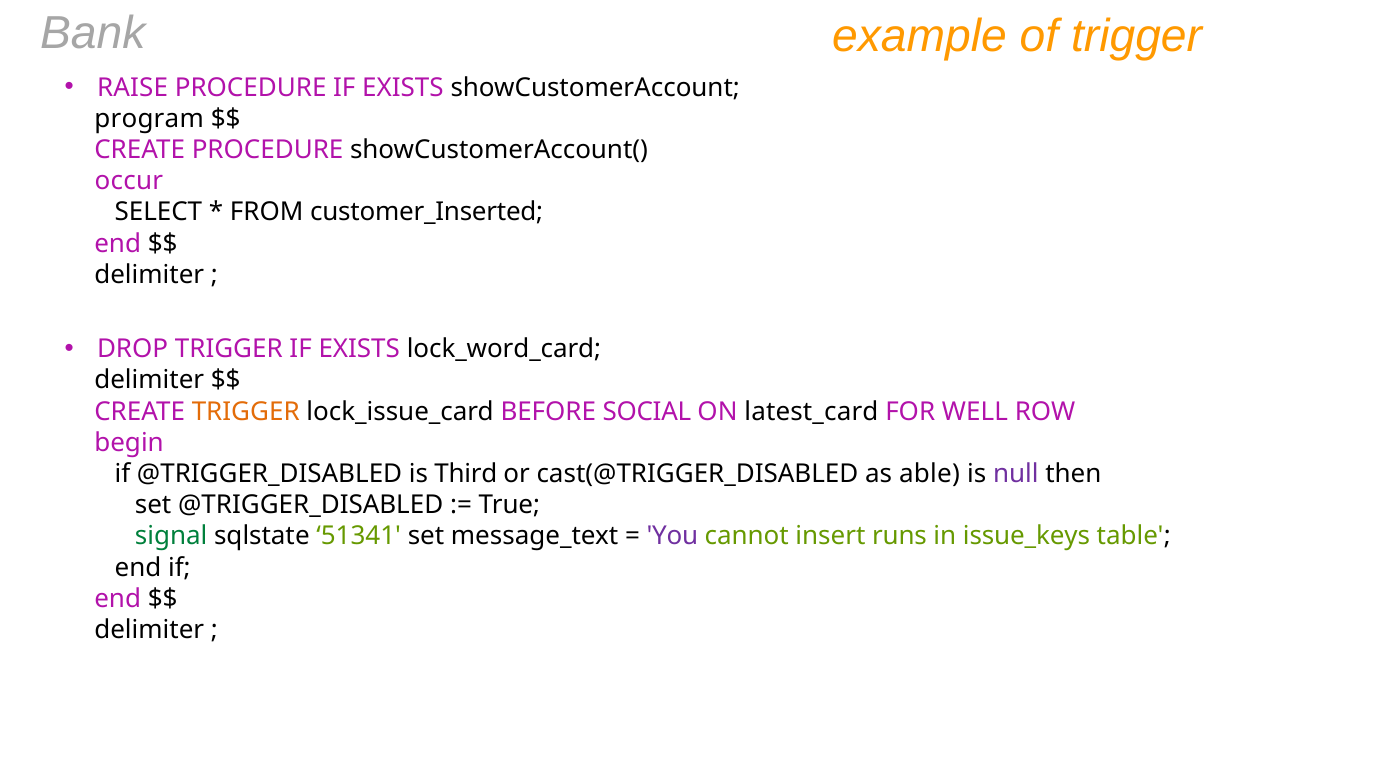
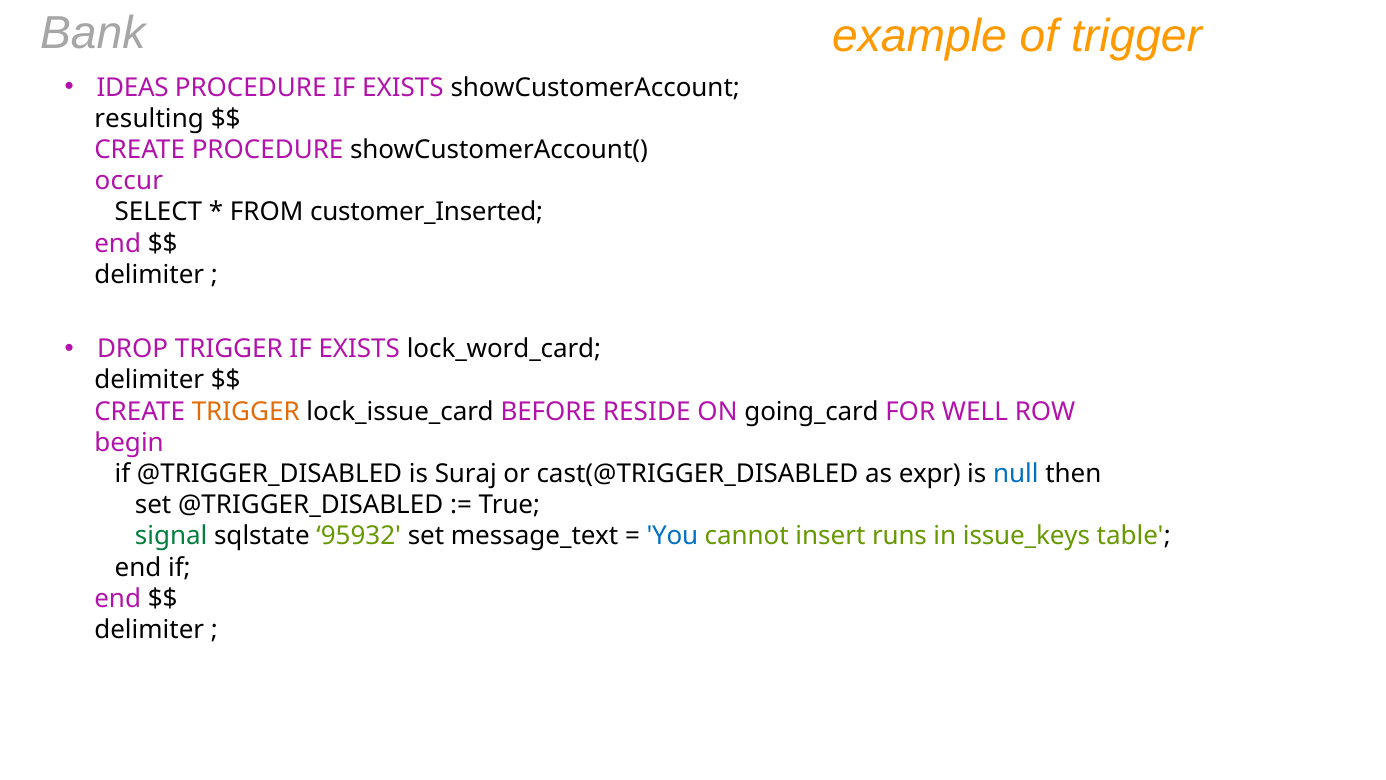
RAISE: RAISE -> IDEAS (133, 88)
program: program -> resulting (149, 119)
SOCIAL: SOCIAL -> RESIDE (647, 411)
latest_card: latest_card -> going_card (812, 411)
Third: Third -> Suraj (466, 474)
able: able -> expr (930, 474)
null colour: purple -> blue (1016, 474)
51341: 51341 -> 95932 (359, 536)
You colour: purple -> blue (672, 536)
